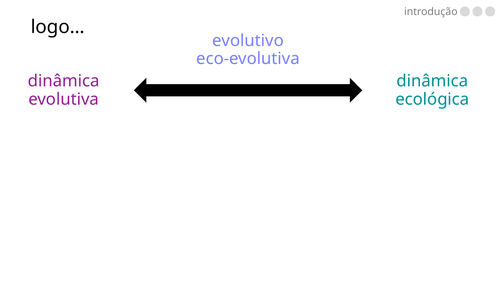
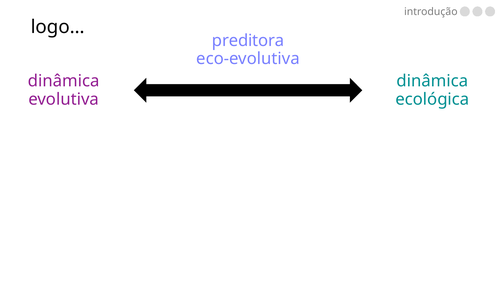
evolutivo: evolutivo -> preditora (248, 41)
